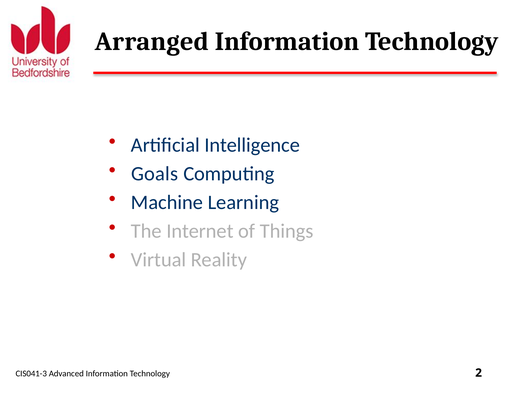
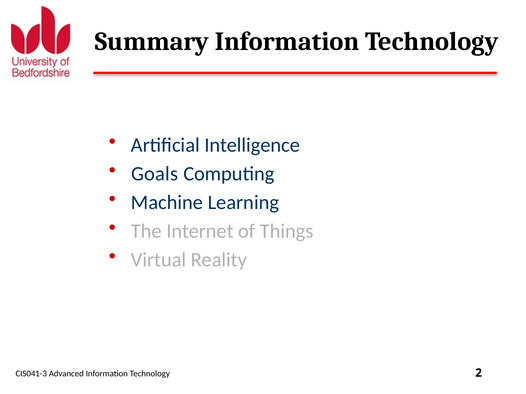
Arranged: Arranged -> Summary (152, 42)
